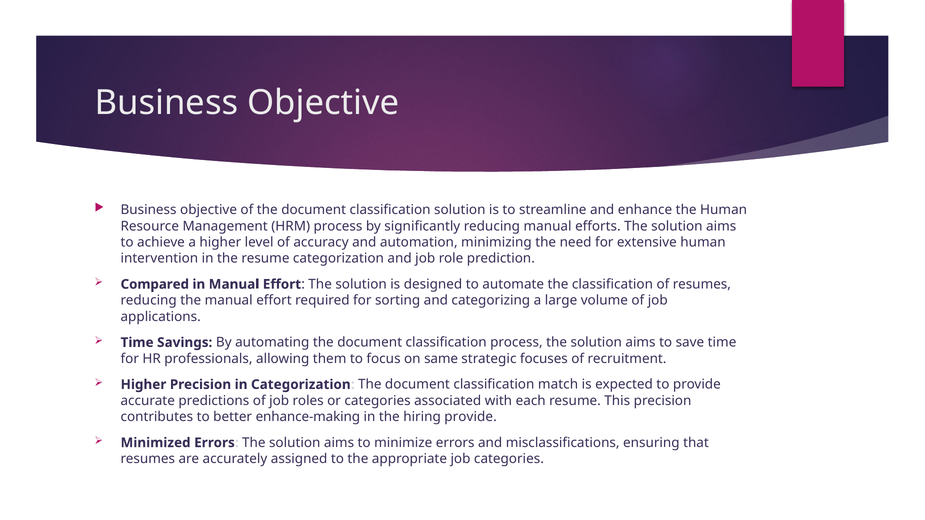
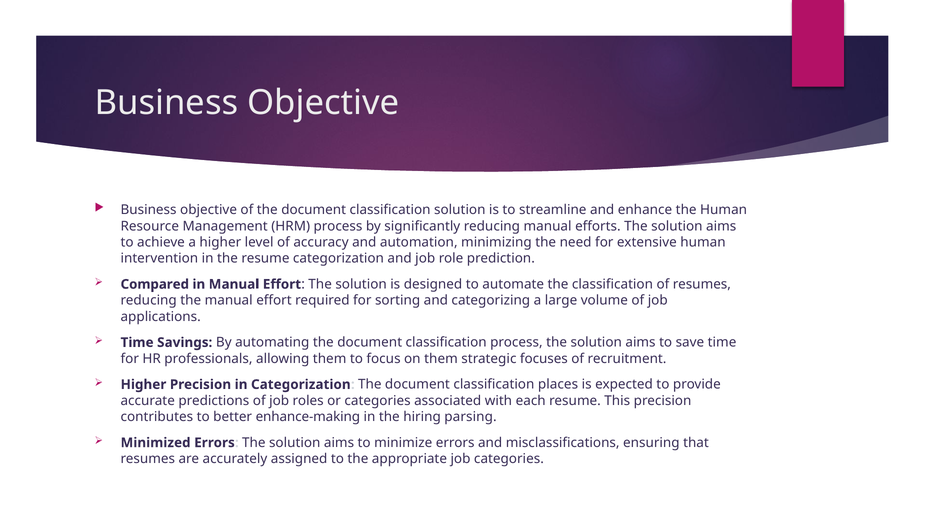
on same: same -> them (441, 359)
match: match -> places (558, 385)
hiring provide: provide -> parsing (471, 417)
